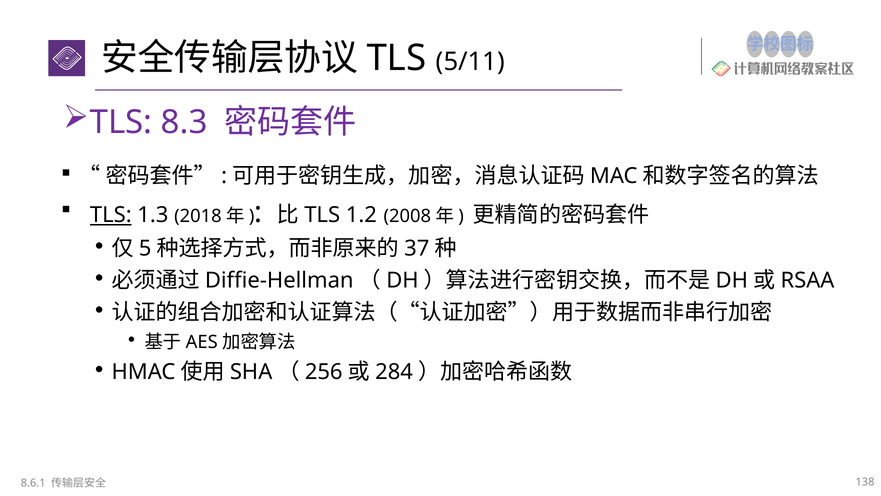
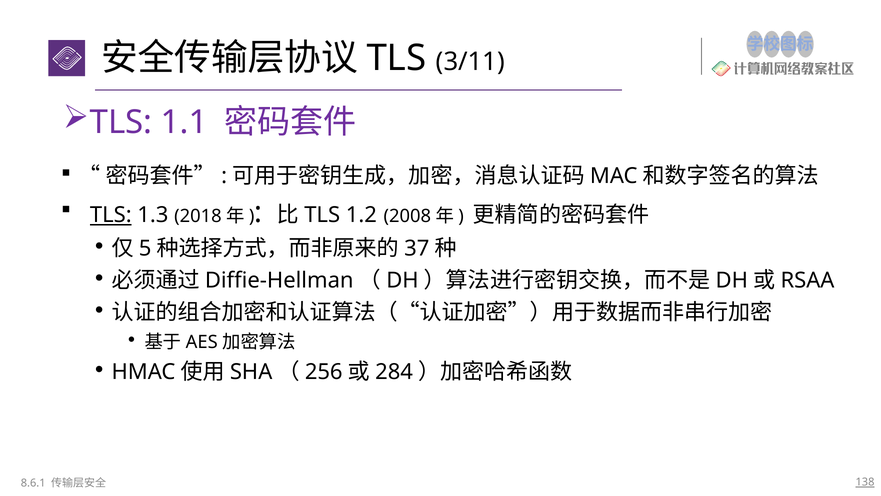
5/11: 5/11 -> 3/11 (470, 62)
8.3: 8.3 -> 1.1 (184, 122)
138 underline: none -> present (865, 482)
